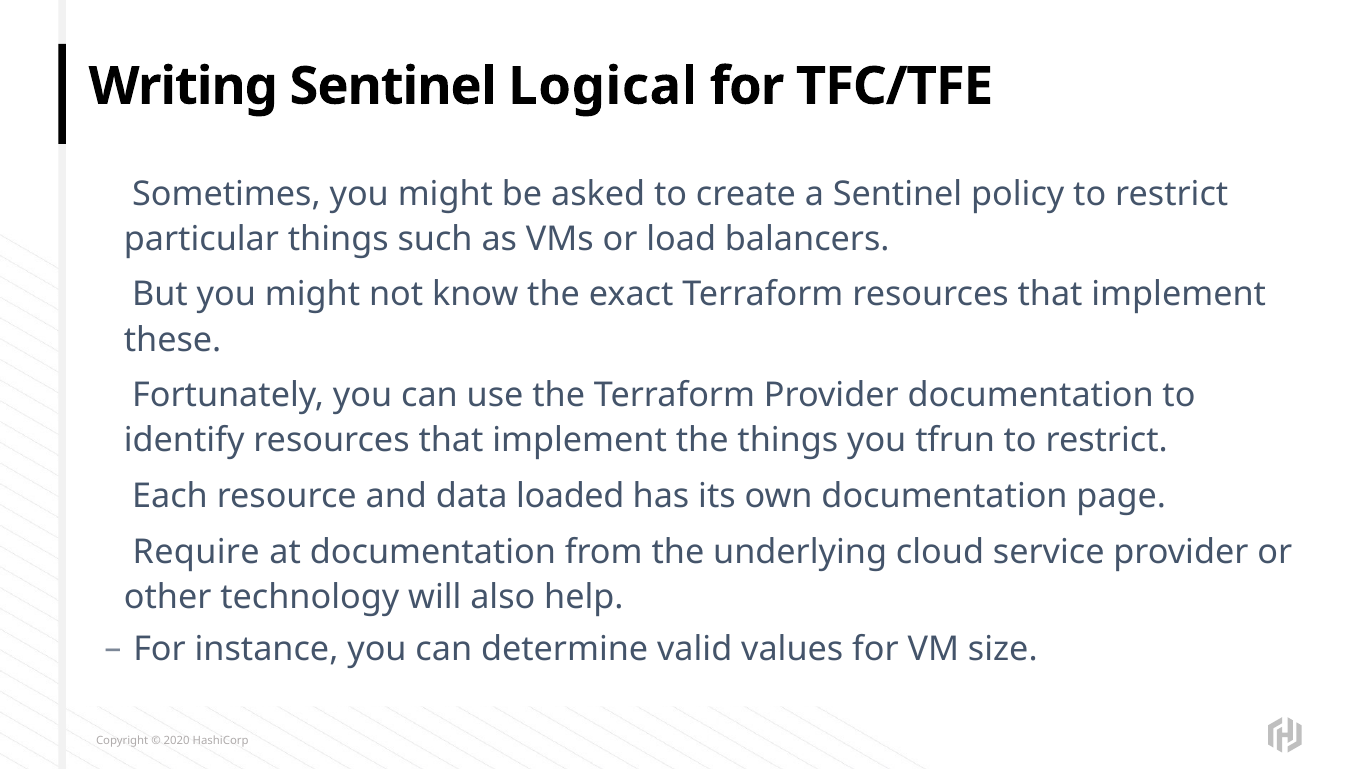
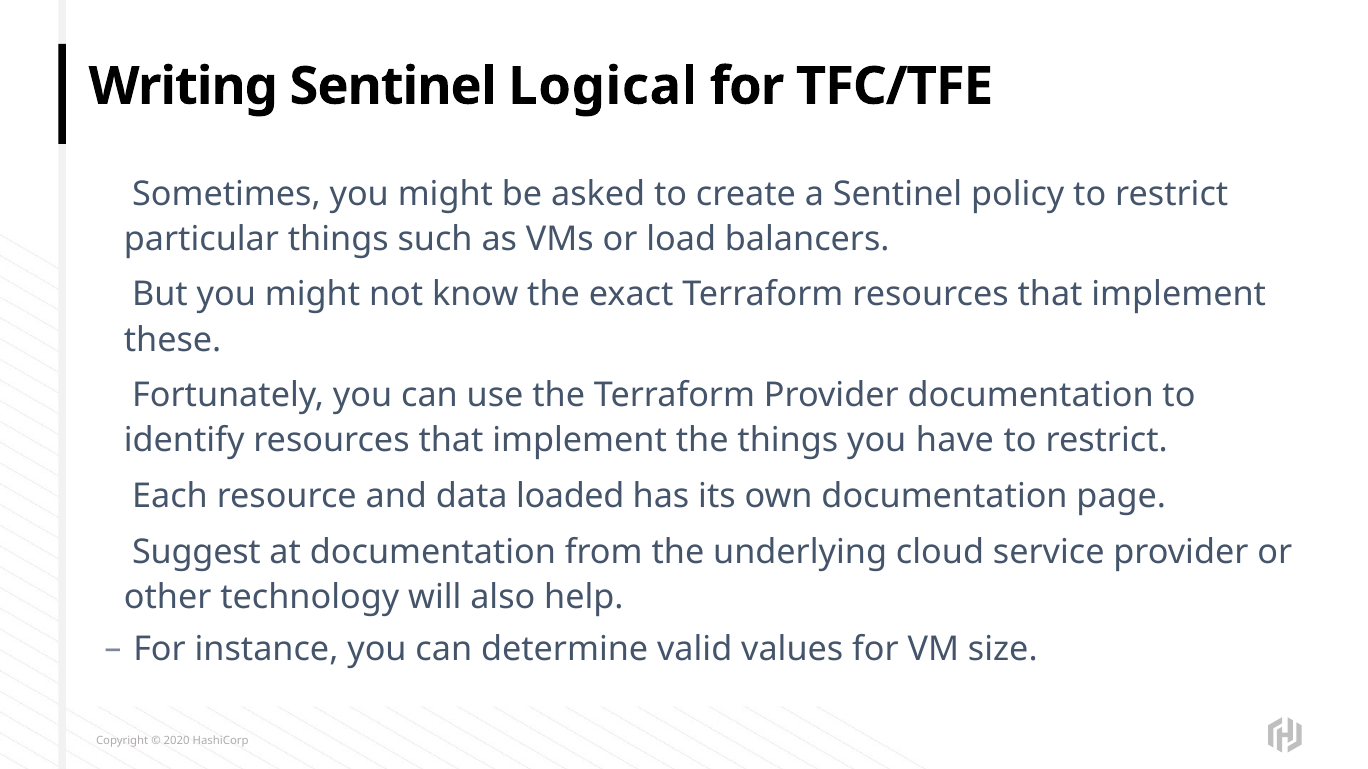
tfrun: tfrun -> have (955, 441)
Require: Require -> Suggest (196, 553)
